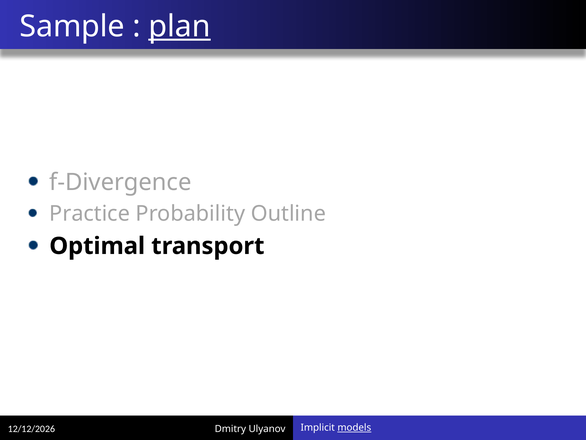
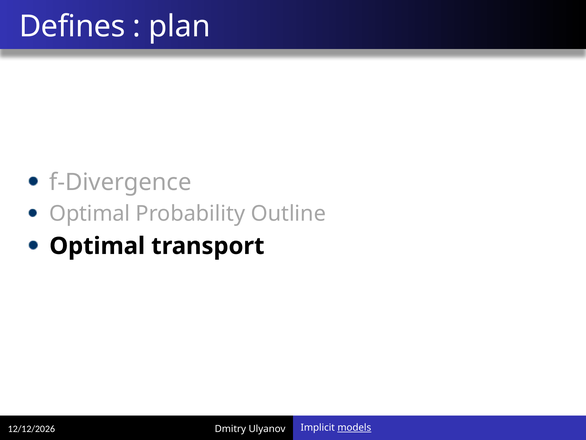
Sample: Sample -> Defines (72, 27)
plan underline: present -> none (180, 27)
Practice: Practice -> Optimal (90, 214)
